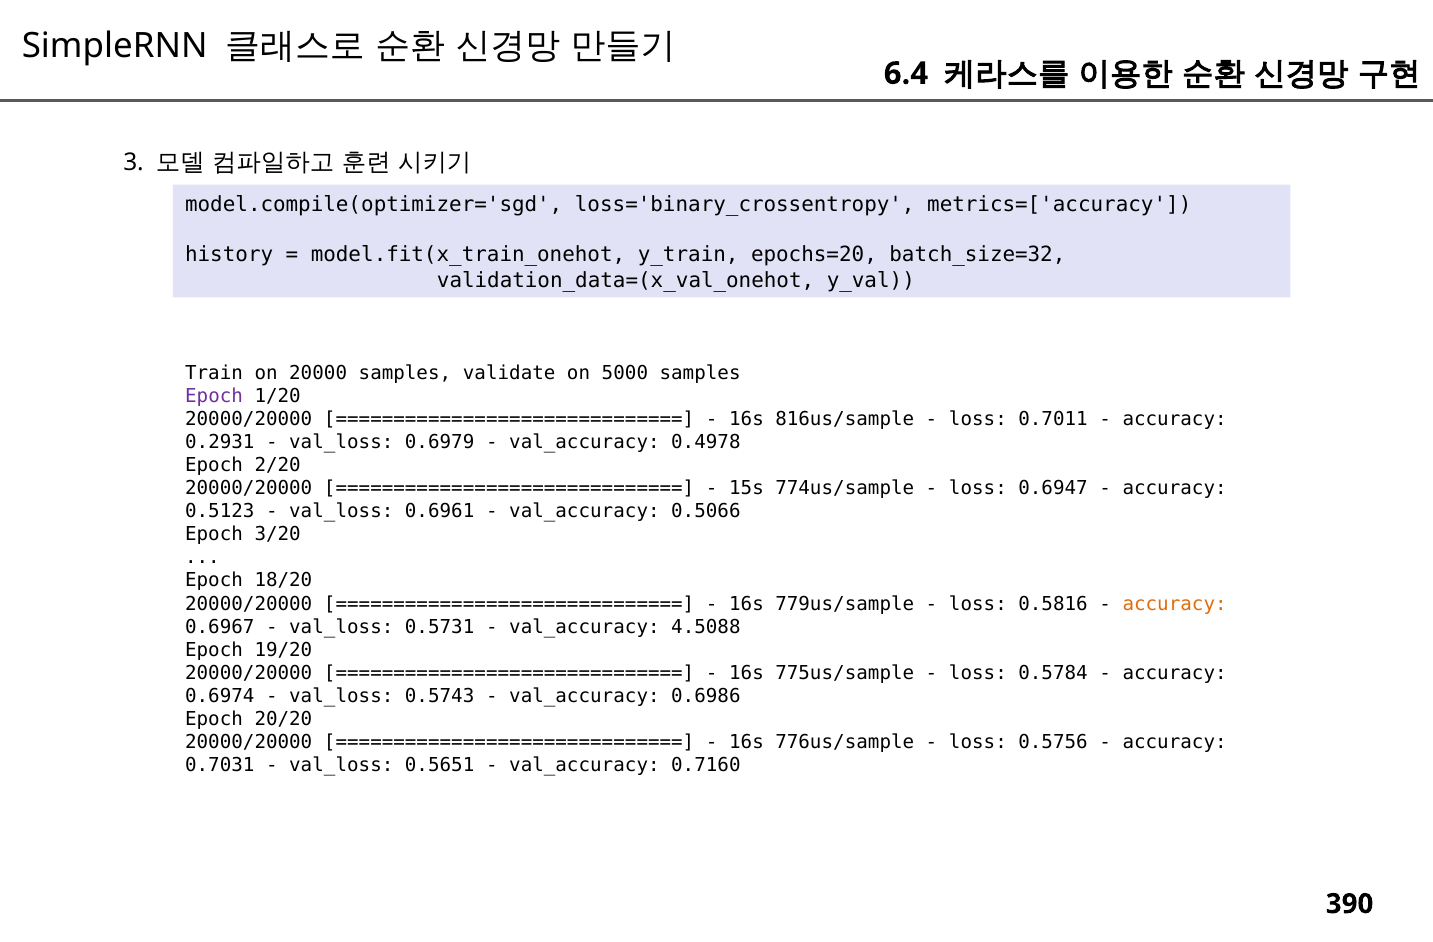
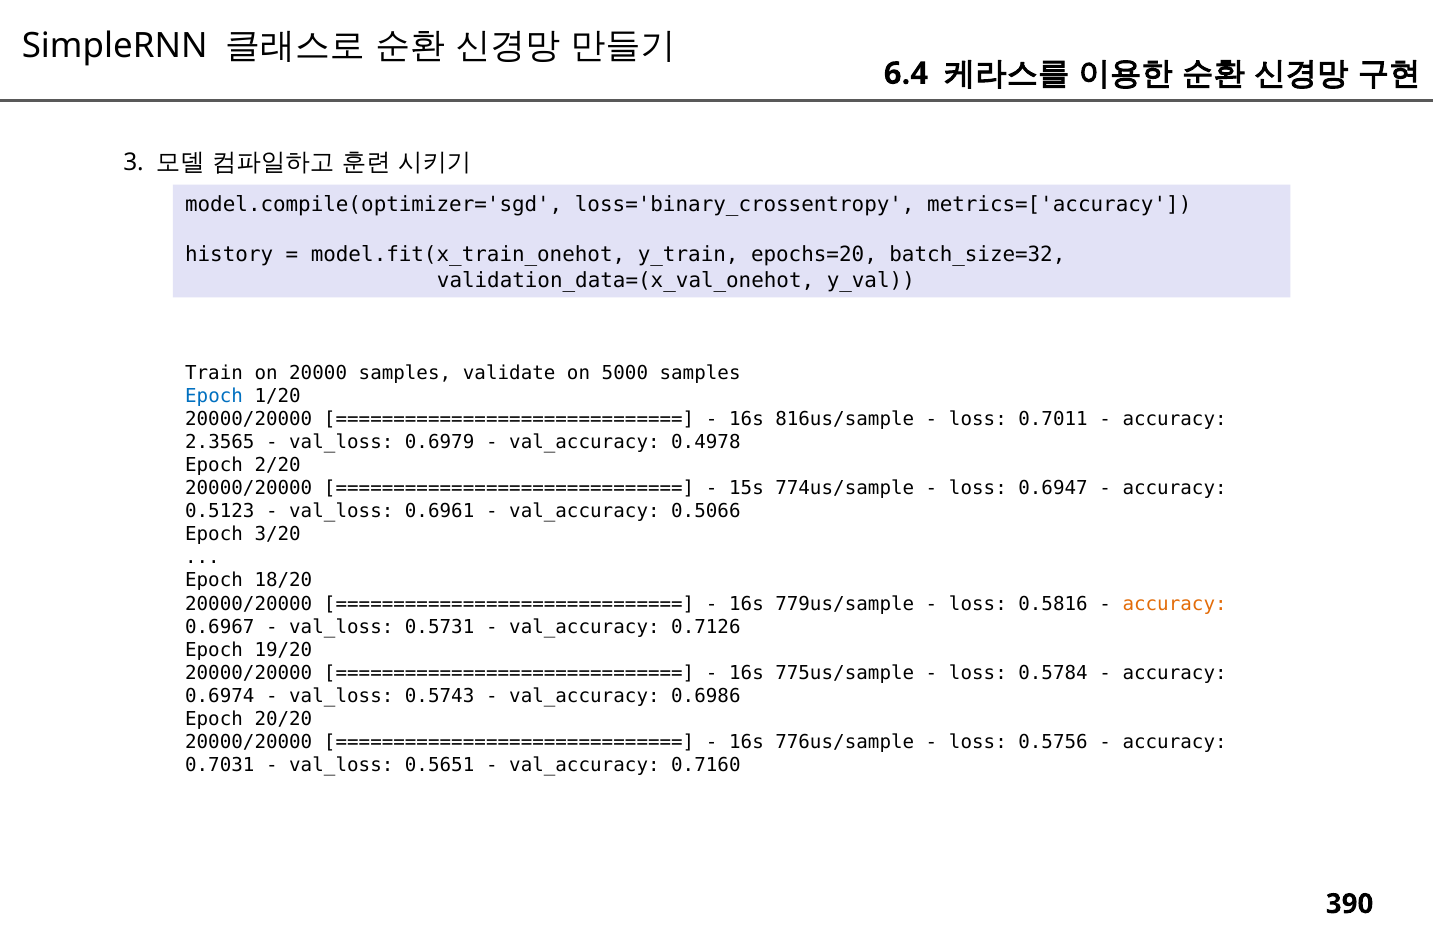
Epoch colour: purple -> blue (214, 396)
0.2931: 0.2931 -> 2.3565 (220, 442)
4.5088: 4.5088 -> 0.7126 (706, 626)
